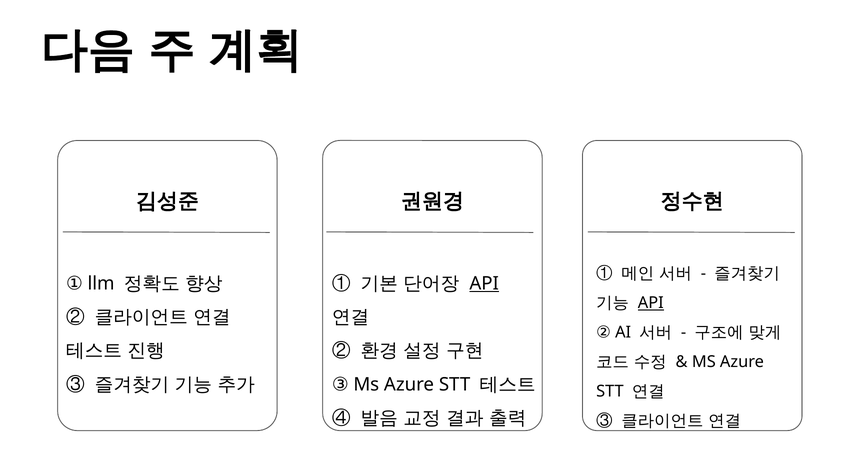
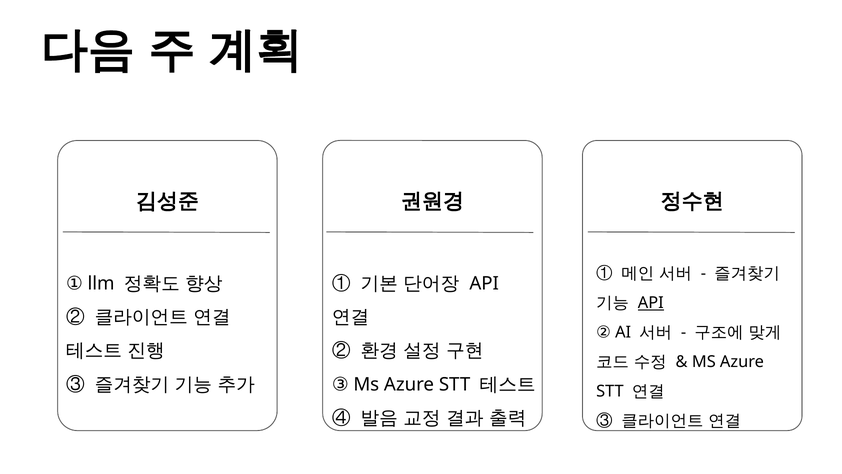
API underline: present -> none (484, 283)
